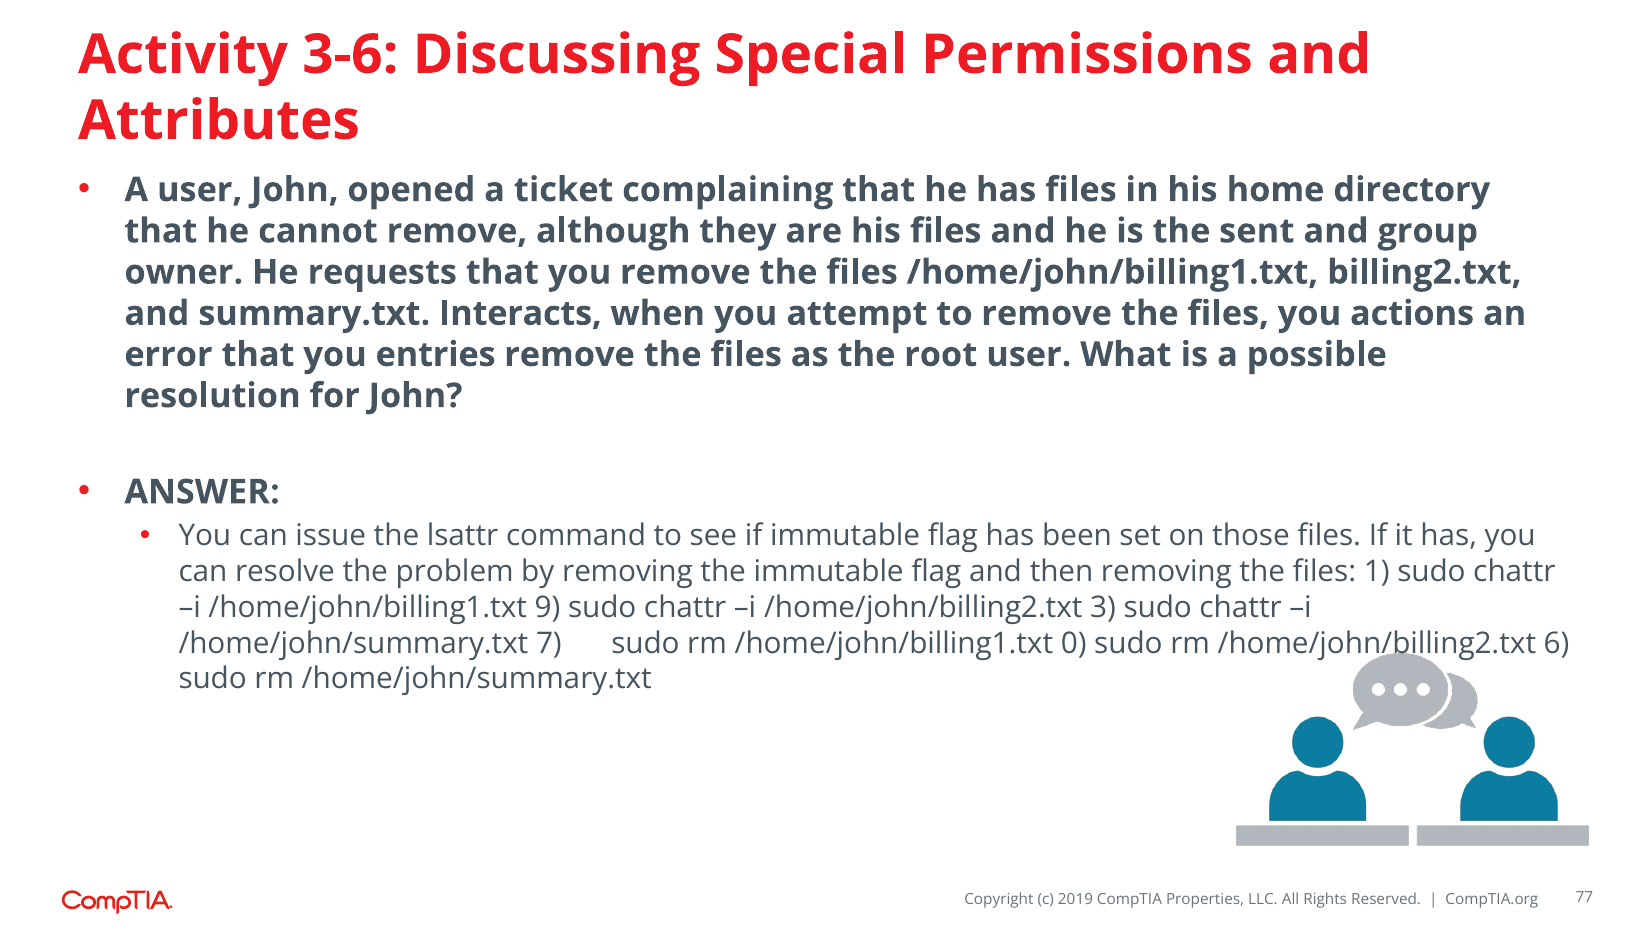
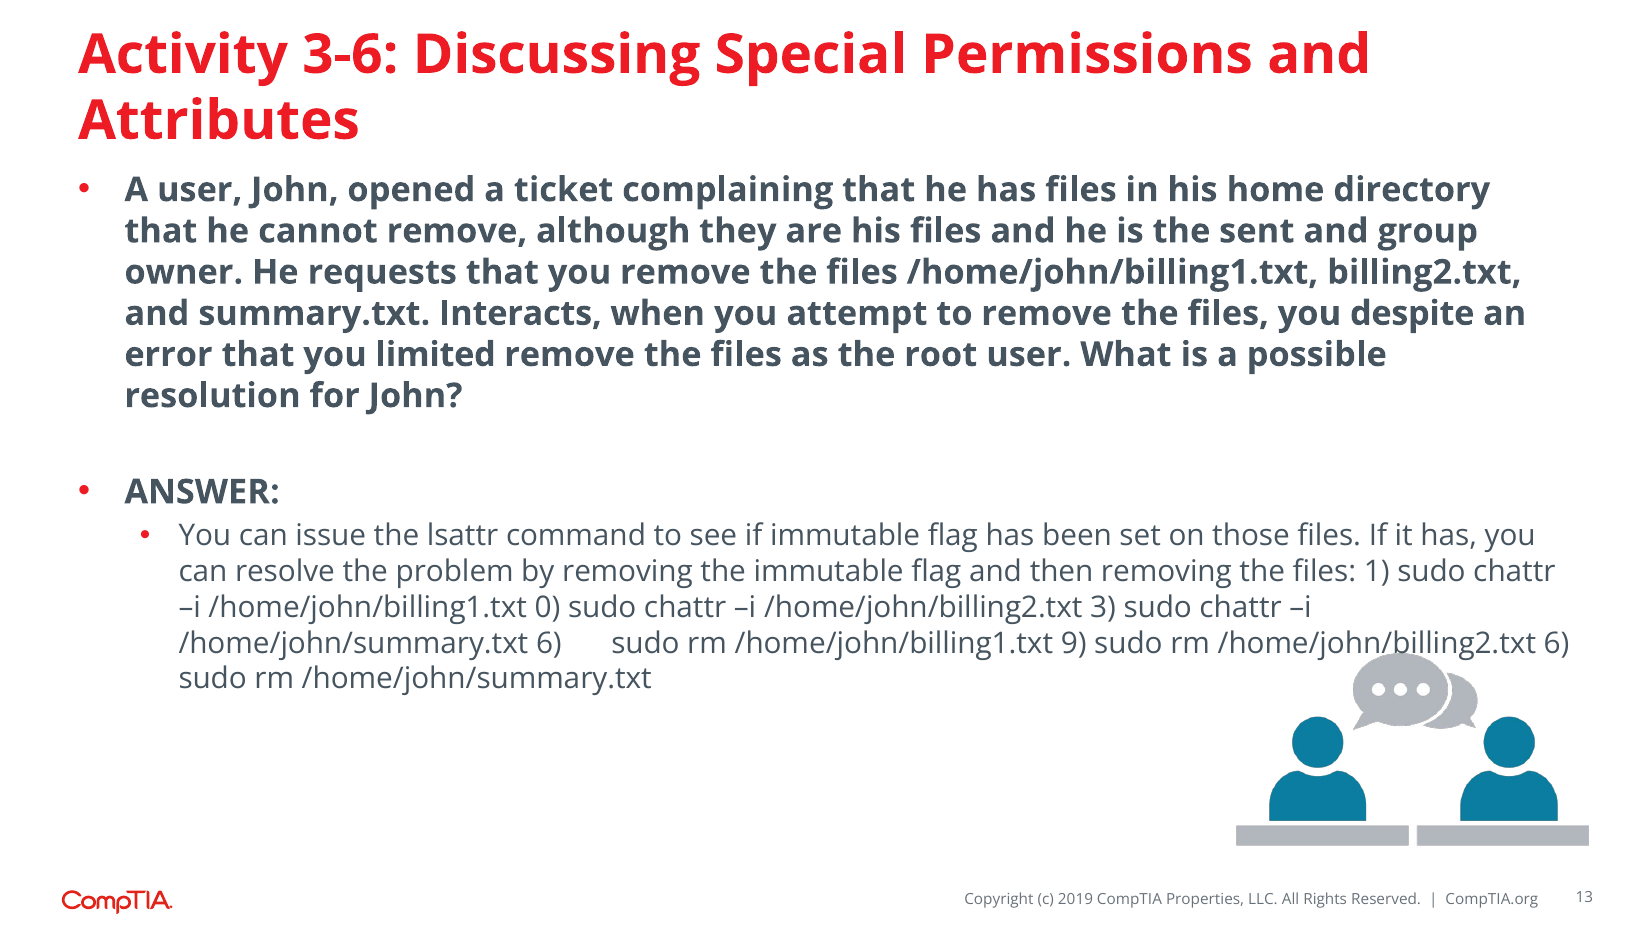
actions: actions -> despite (1412, 313)
entries: entries -> limited (436, 355)
9: 9 -> 0 (548, 608)
/home/john/summary.txt 7: 7 -> 6 (549, 643)
0: 0 -> 9 (1074, 643)
77: 77 -> 13 (1584, 898)
